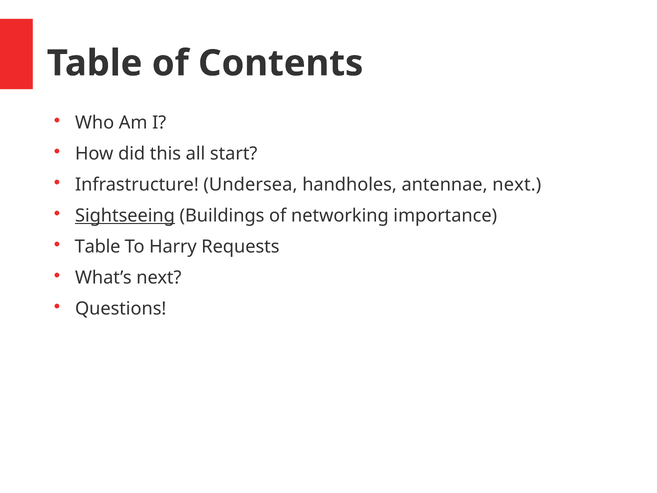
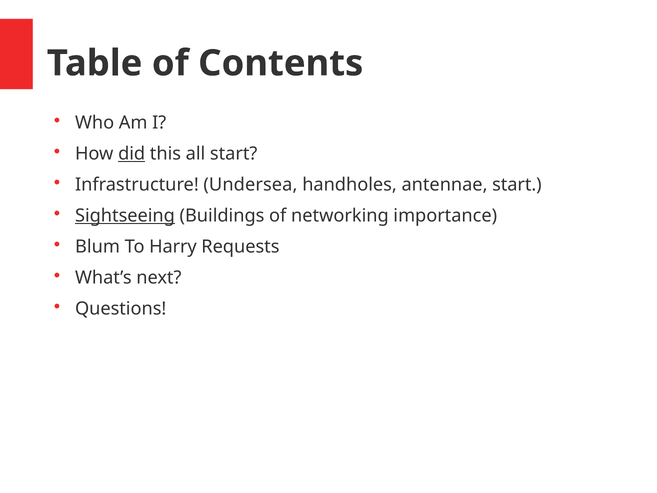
did underline: none -> present (132, 153)
antennae next: next -> start (517, 184)
Table: Table -> Blum (97, 247)
